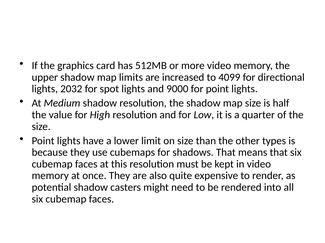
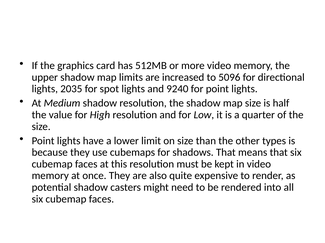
4099: 4099 -> 5096 (229, 77)
2032: 2032 -> 2035 (71, 89)
9000: 9000 -> 9240 (177, 89)
